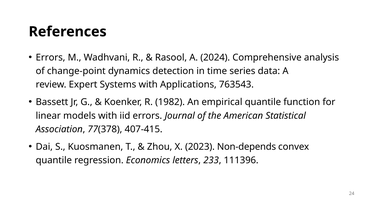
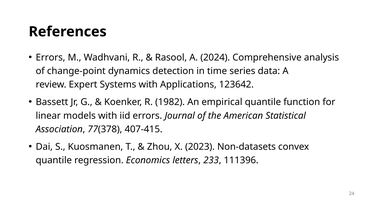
763543: 763543 -> 123642 (236, 84)
Non-depends: Non-depends -> Non-datasets (246, 146)
